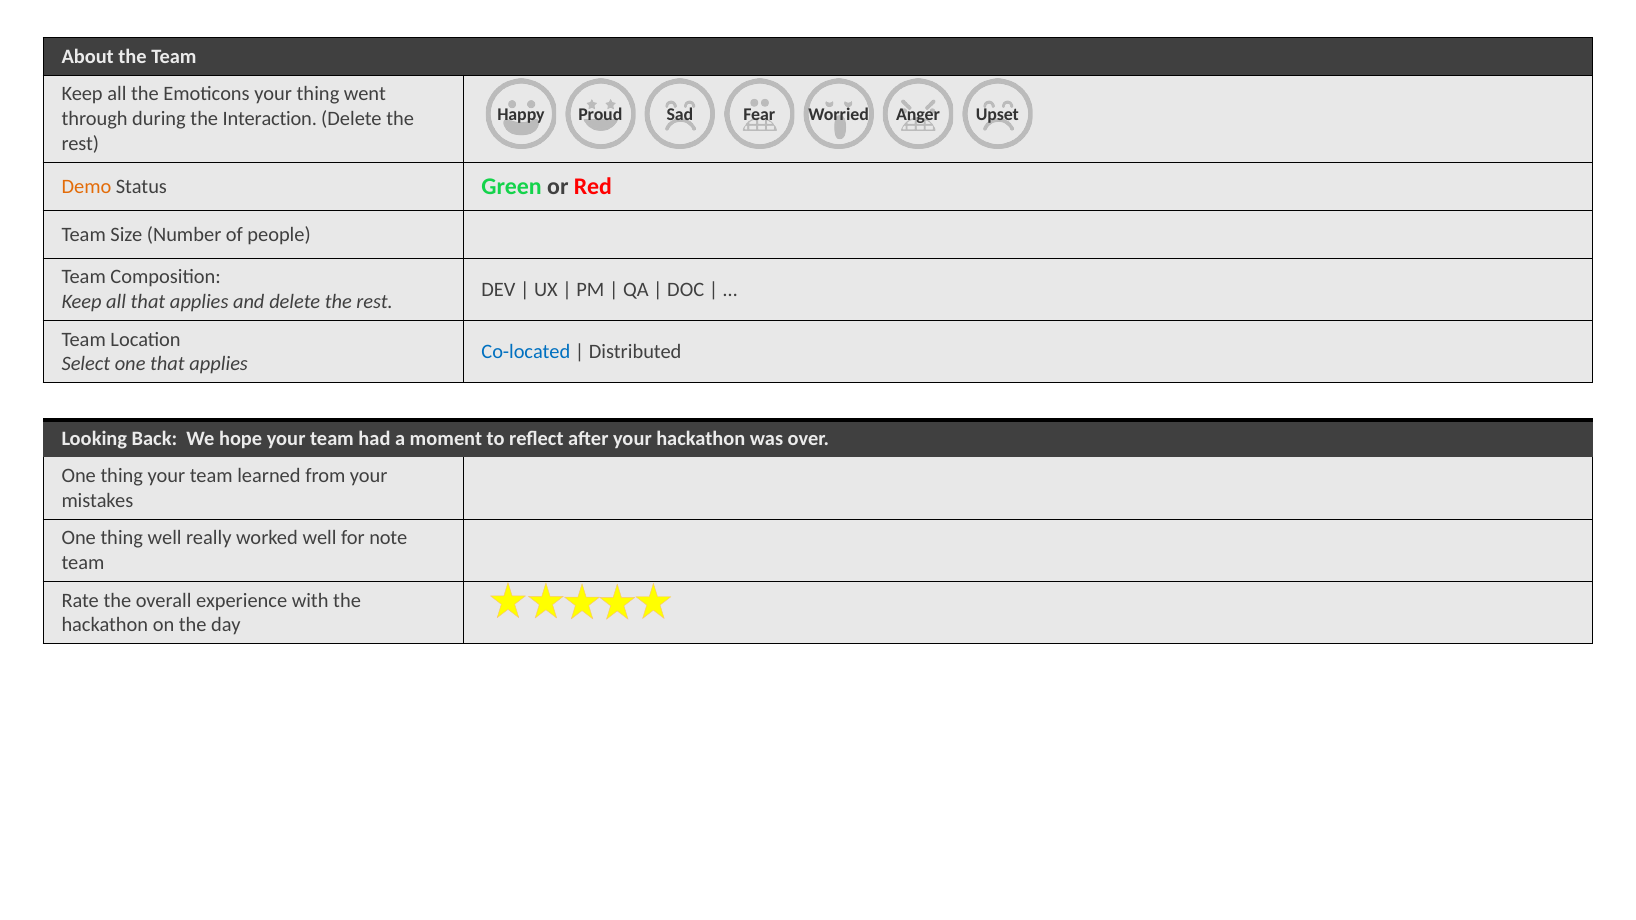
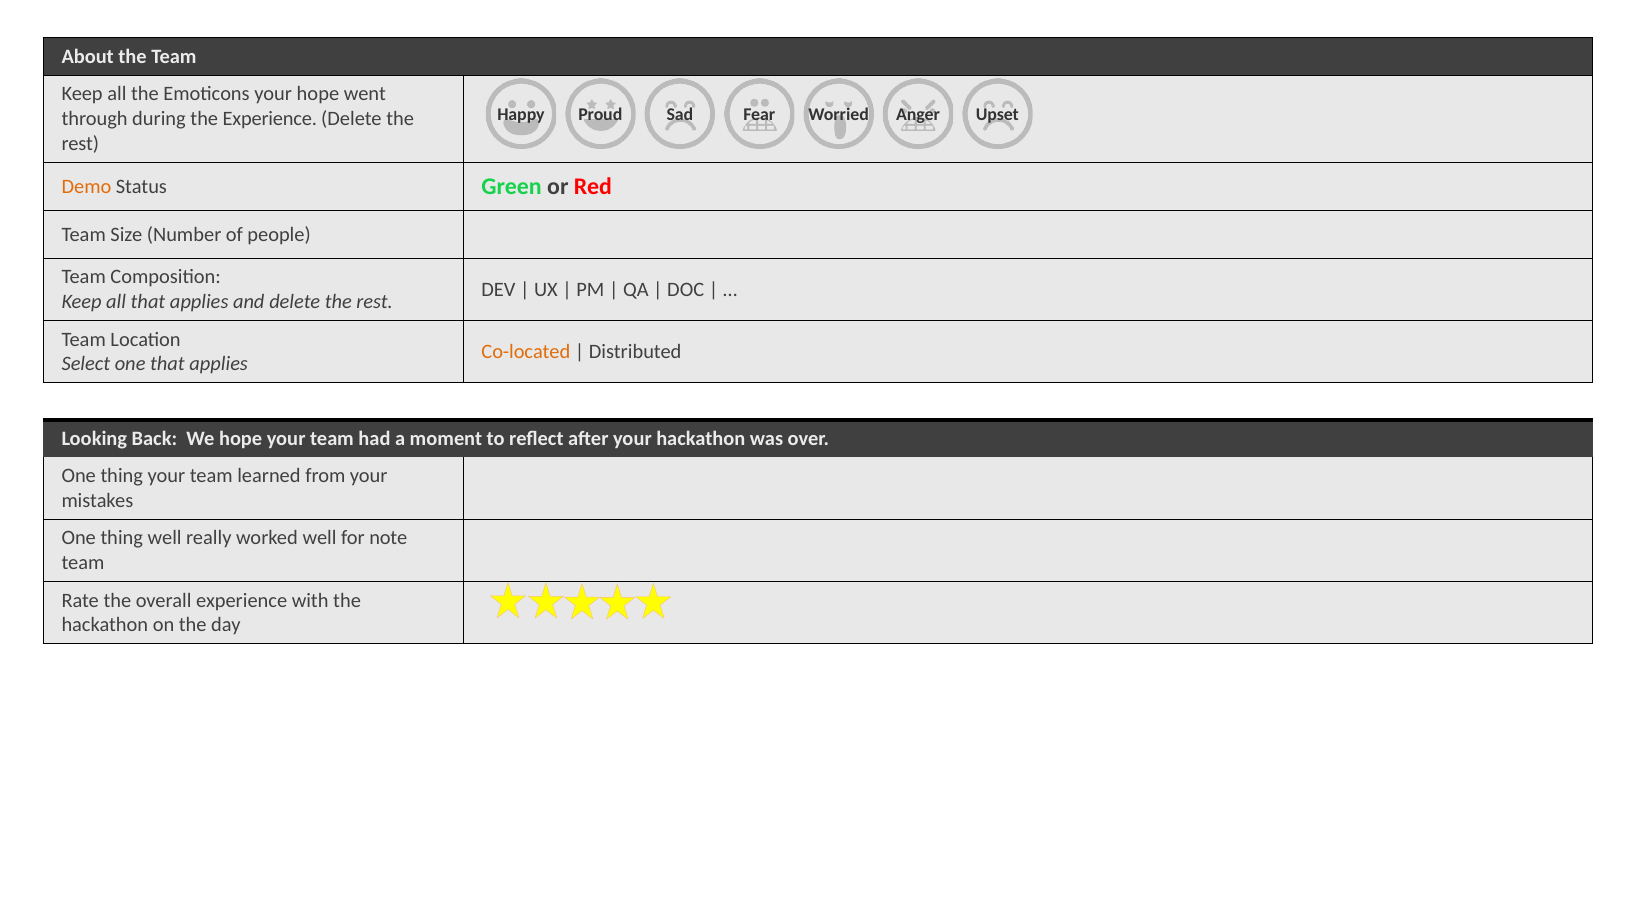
your thing: thing -> hope (318, 94)
the Interaction: Interaction -> Experience (270, 119)
Co-located colour: blue -> orange (526, 352)
